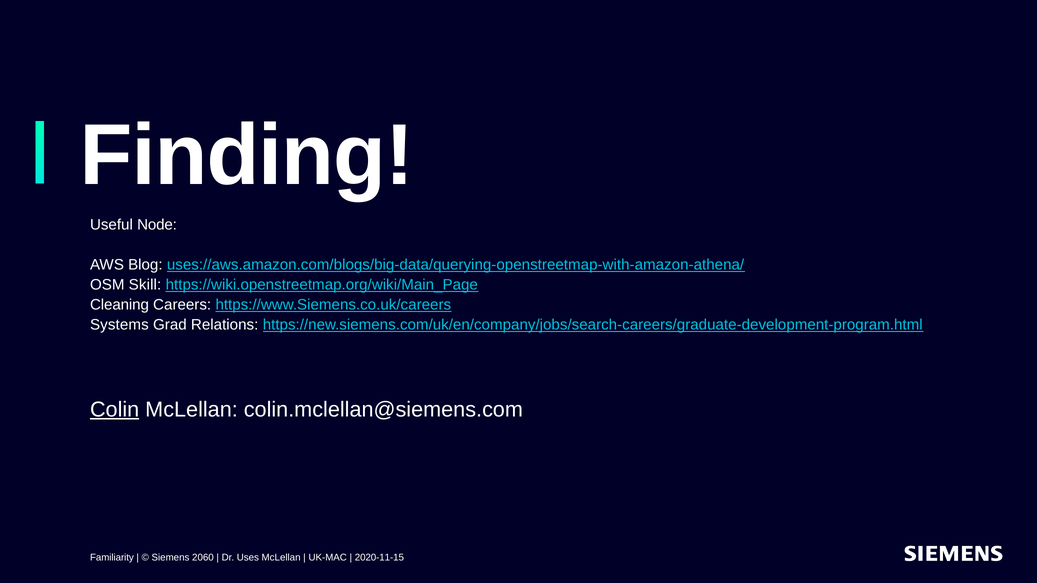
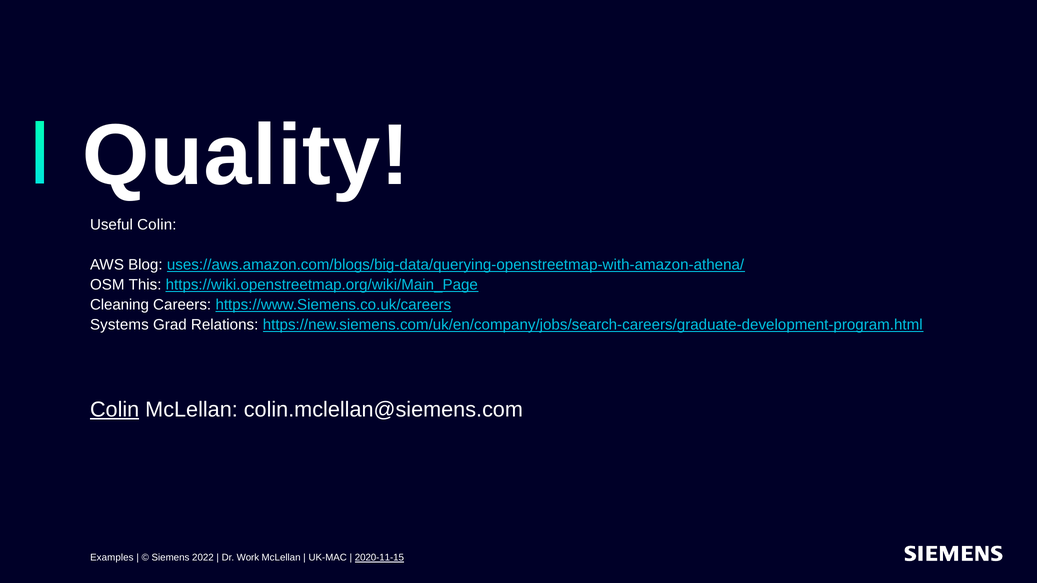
Finding: Finding -> Quality (246, 156)
Useful Node: Node -> Colin (157, 225)
Skill: Skill -> This (145, 285)
Familiarity: Familiarity -> Examples (112, 558)
2060: 2060 -> 2022 (203, 558)
Uses: Uses -> Work (248, 558)
2020-11-15 underline: none -> present (379, 558)
